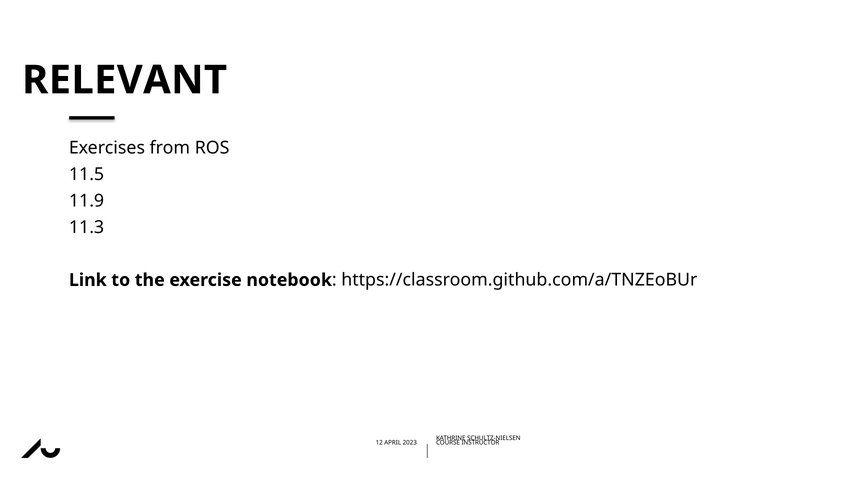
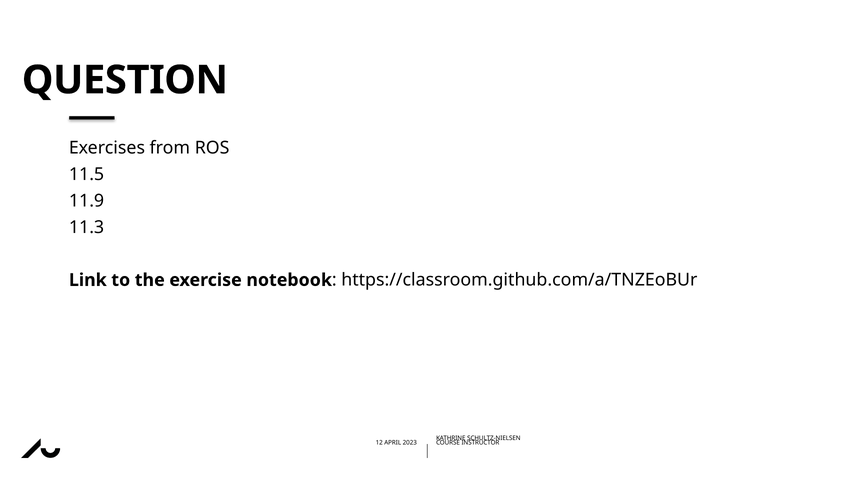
RELEVANT: RELEVANT -> QUESTION (125, 80)
